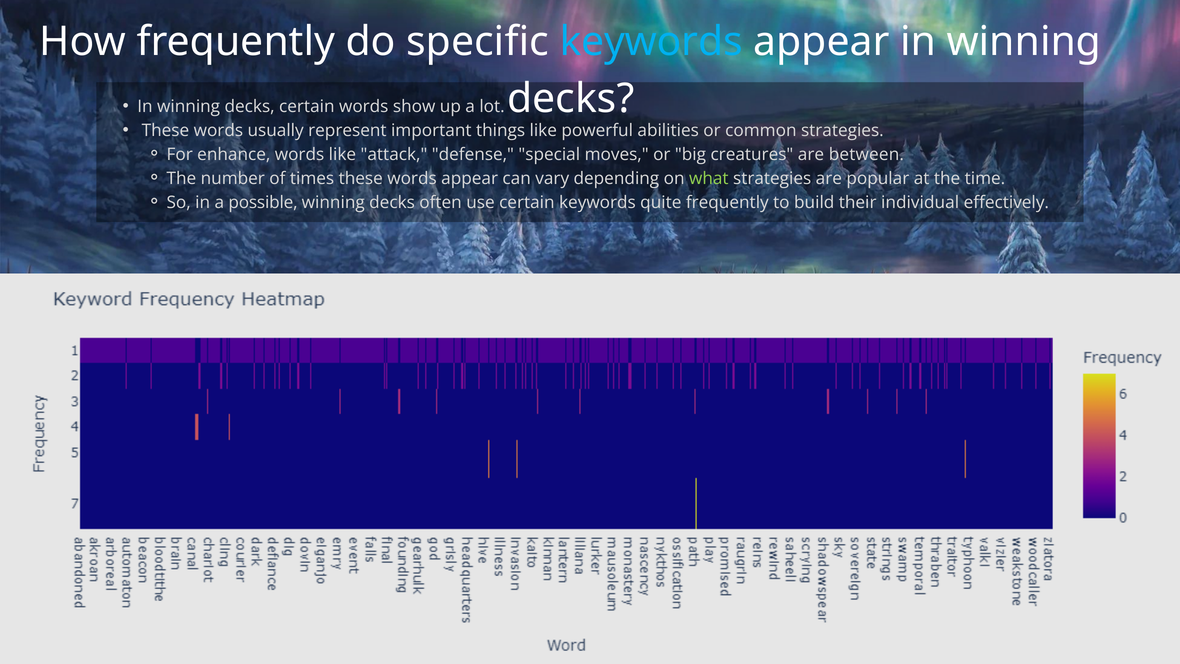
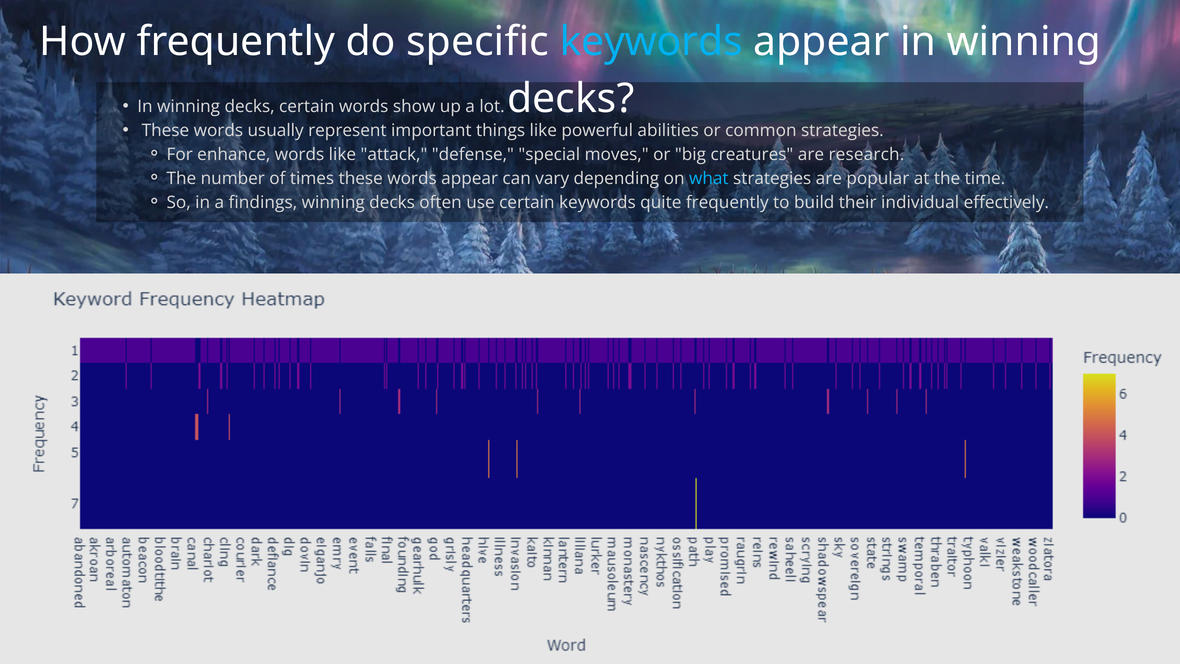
between: between -> research (866, 155)
what colour: light green -> light blue (709, 179)
possible: possible -> findings (263, 203)
